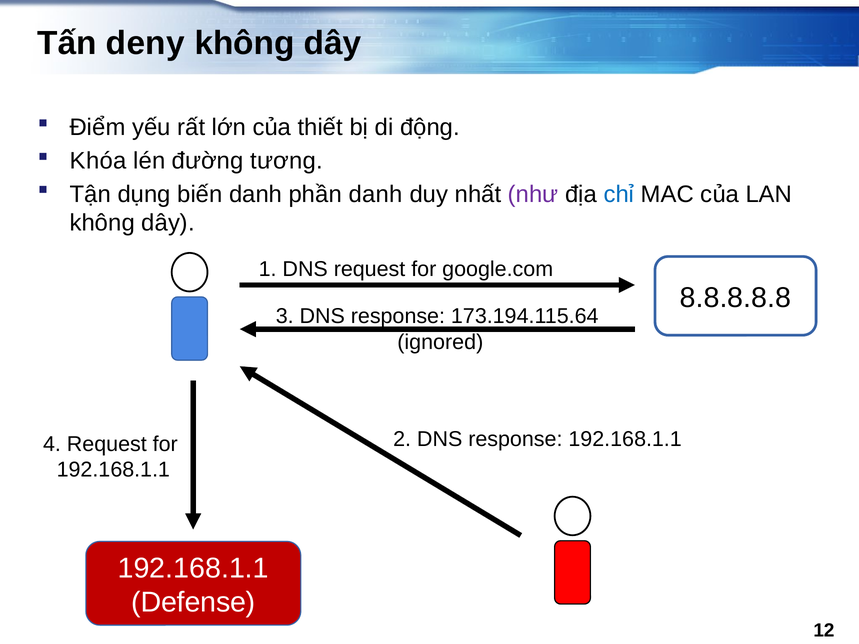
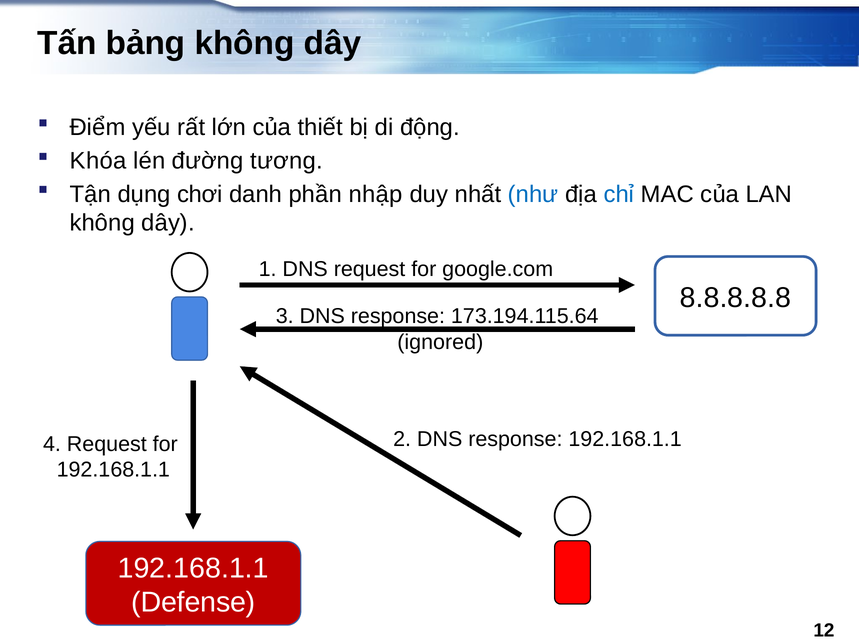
deny: deny -> bảng (145, 43)
biến: biến -> chơi (200, 194)
phần danh: danh -> nhập (376, 194)
như colour: purple -> blue (533, 194)
